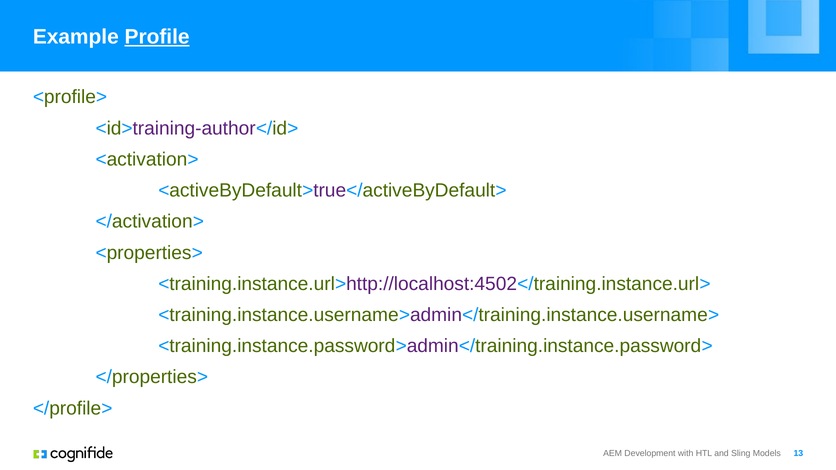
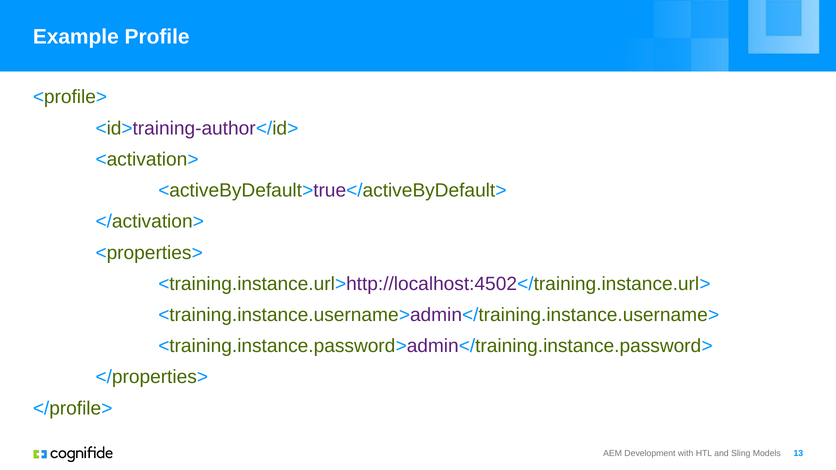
Profile underline: present -> none (157, 37)
